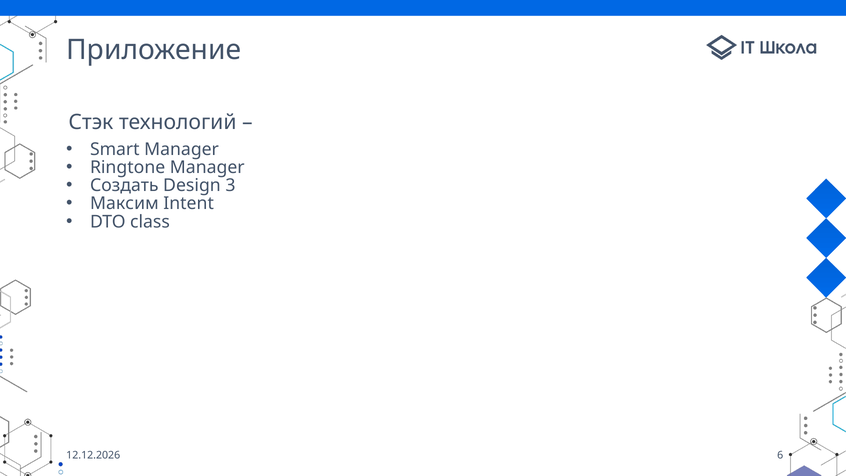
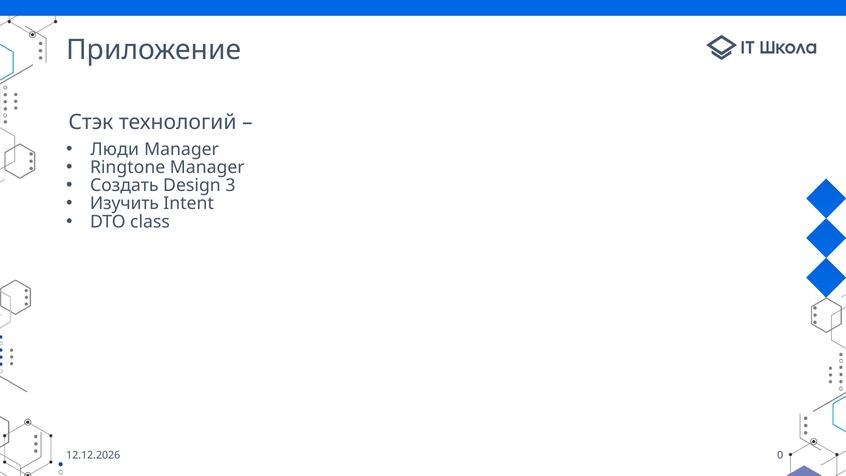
Smart: Smart -> Люди (115, 149)
Максим: Максим -> Изучить (124, 204)
6: 6 -> 0 (780, 455)
